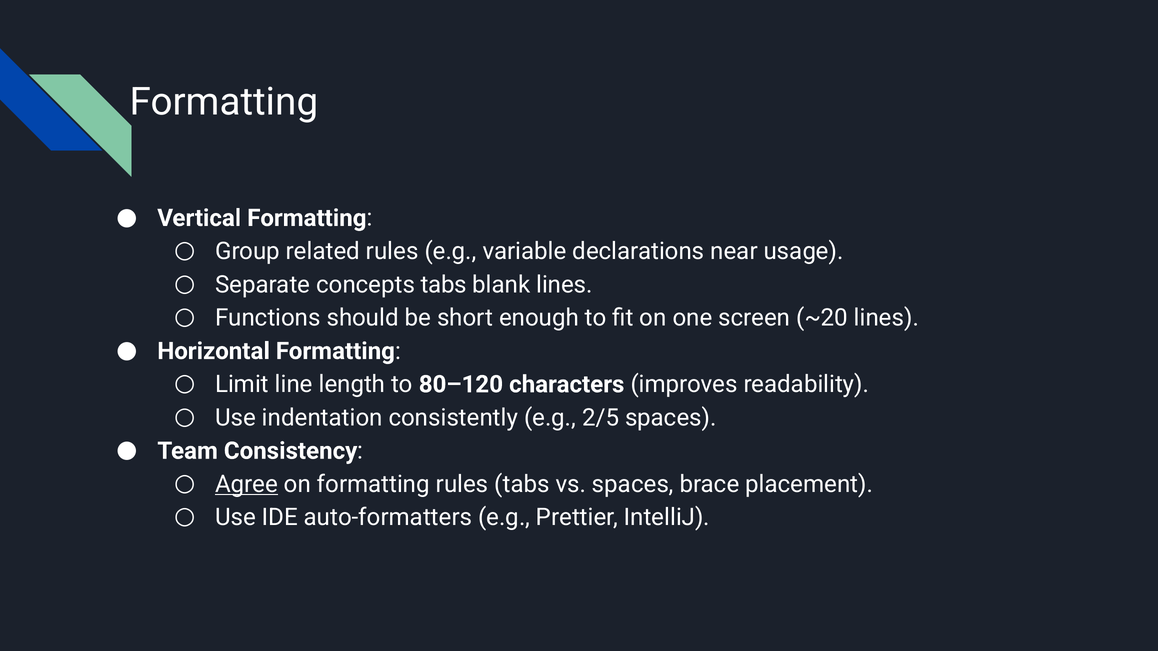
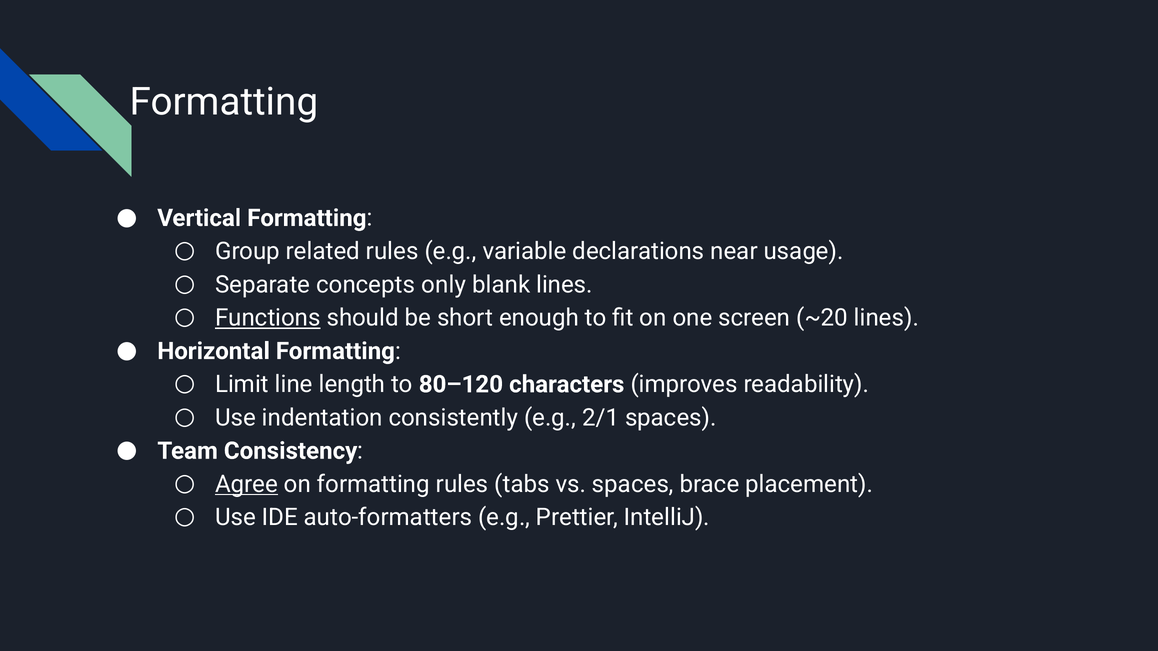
concepts tabs: tabs -> only (444, 285)
Functions underline: none -> present (268, 318)
2/5: 2/5 -> 2/1 (601, 418)
